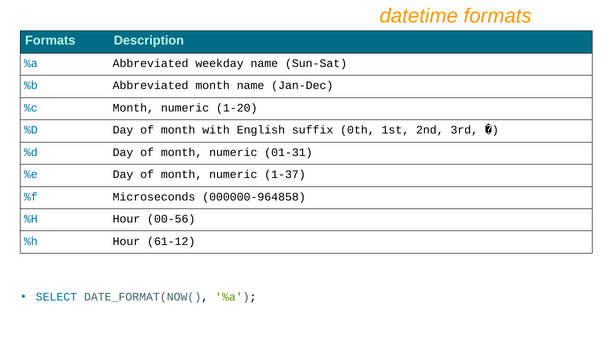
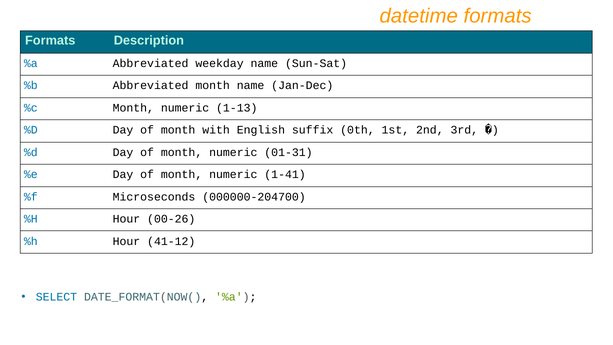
1-20: 1-20 -> 1-13 (237, 108)
1-37: 1-37 -> 1-41 (285, 175)
000000-964858: 000000-964858 -> 000000-204700 (254, 197)
00-56: 00-56 -> 00-26 (171, 219)
61-12: 61-12 -> 41-12 (171, 241)
